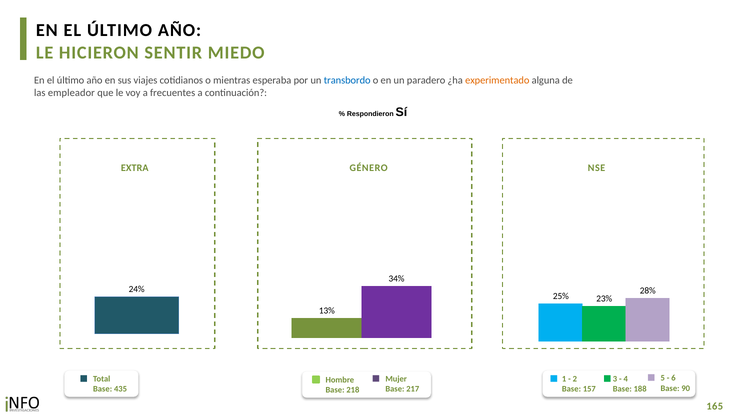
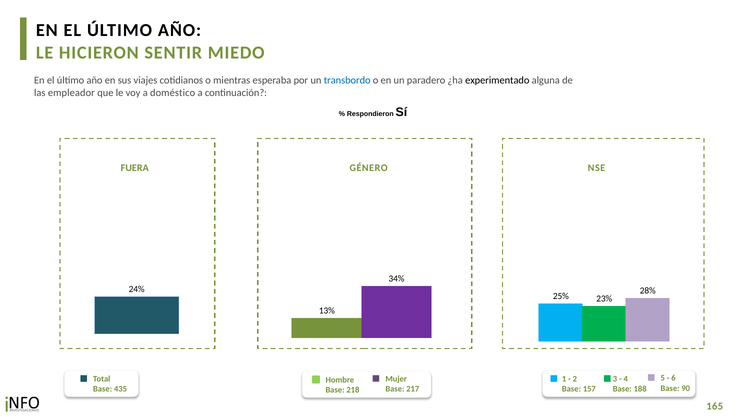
experimentado colour: orange -> black (497, 80)
frecuentes: frecuentes -> doméstico (173, 93)
EXTRA: EXTRA -> FUERA (135, 168)
